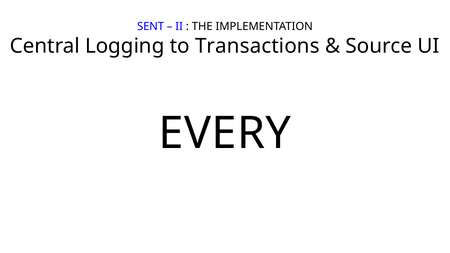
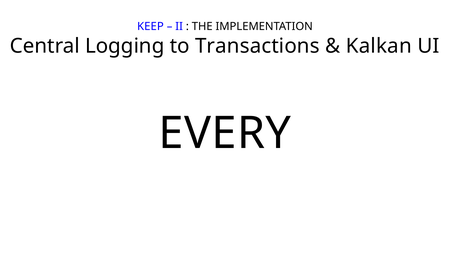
SENT: SENT -> KEEP (150, 26)
Source: Source -> Kalkan (379, 46)
